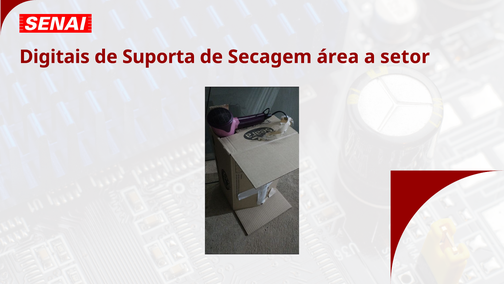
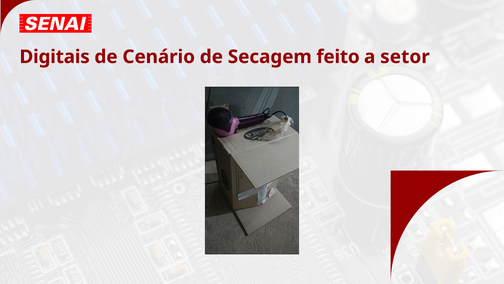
Suporta: Suporta -> Cenário (159, 57)
área: área -> feito (338, 57)
